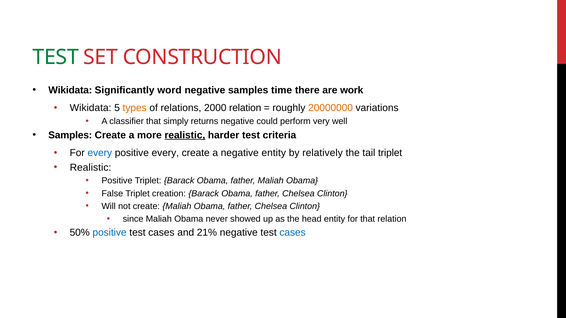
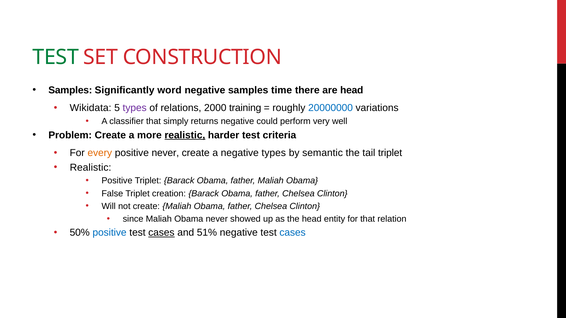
Wikidata: Wikidata -> Samples (70, 90)
are work: work -> head (352, 90)
types colour: orange -> purple (135, 108)
2000 relation: relation -> training (245, 108)
20000000 colour: orange -> blue (331, 108)
Samples: Samples -> Problem (70, 135)
every colour: blue -> orange (100, 153)
positive every: every -> never (165, 153)
negative entity: entity -> types (274, 153)
relatively: relatively -> semantic (323, 153)
cases underline: none -> present (161, 233)
21%: 21% -> 51% (207, 233)
